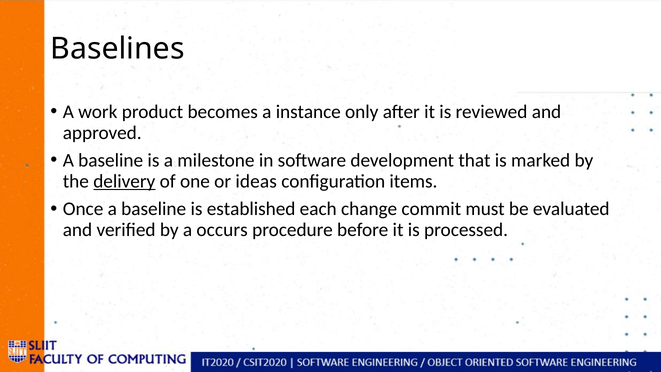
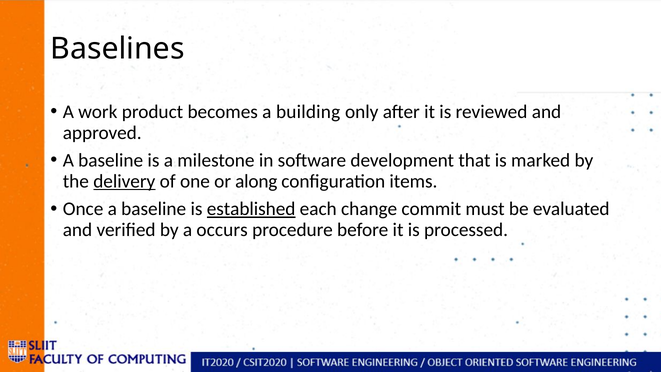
instance: instance -> building (308, 112)
ideas: ideas -> along (256, 181)
established underline: none -> present (251, 209)
